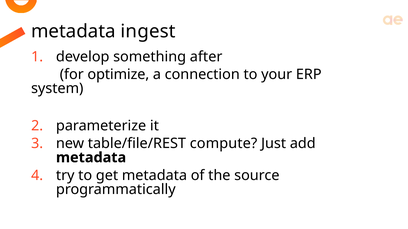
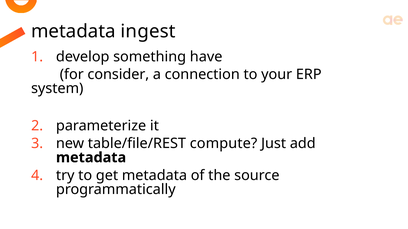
after: after -> have (206, 57)
optimize: optimize -> consider (118, 75)
